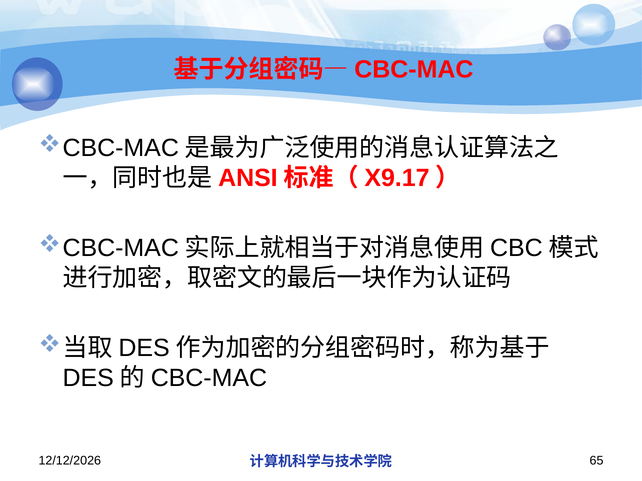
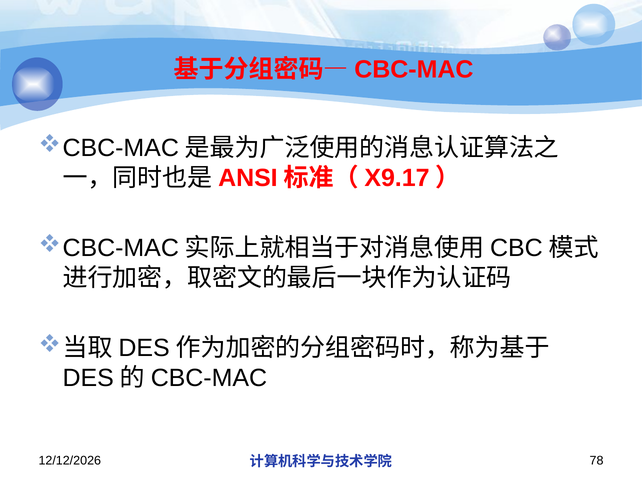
65: 65 -> 78 (597, 461)
